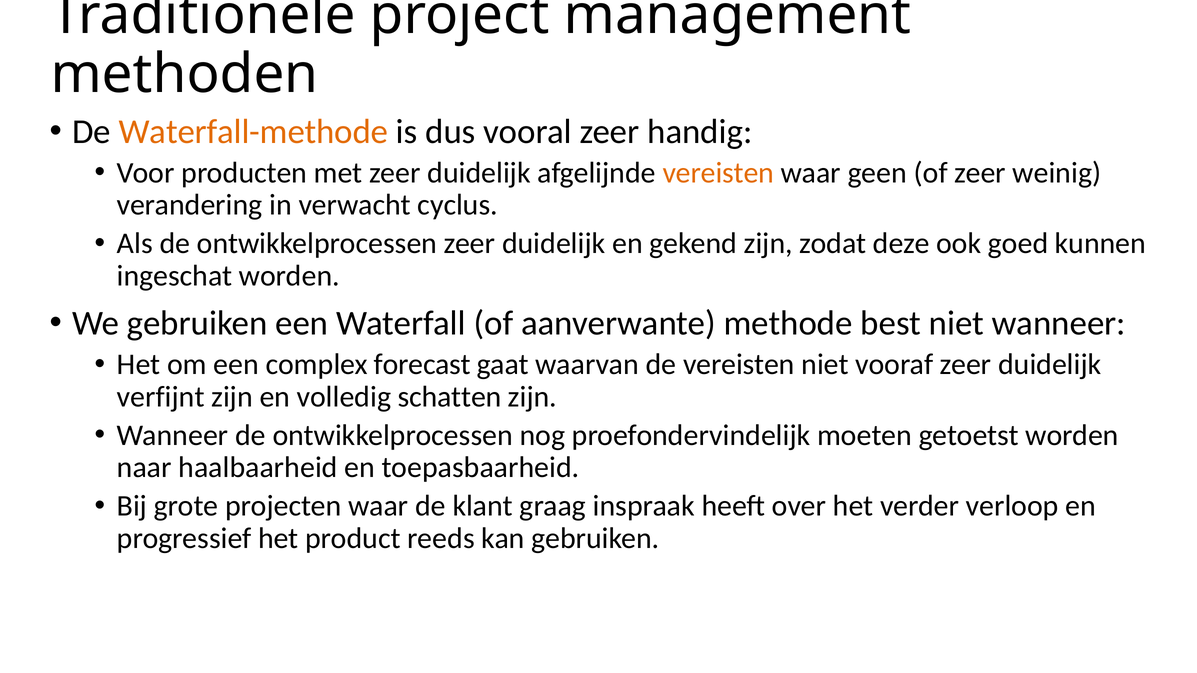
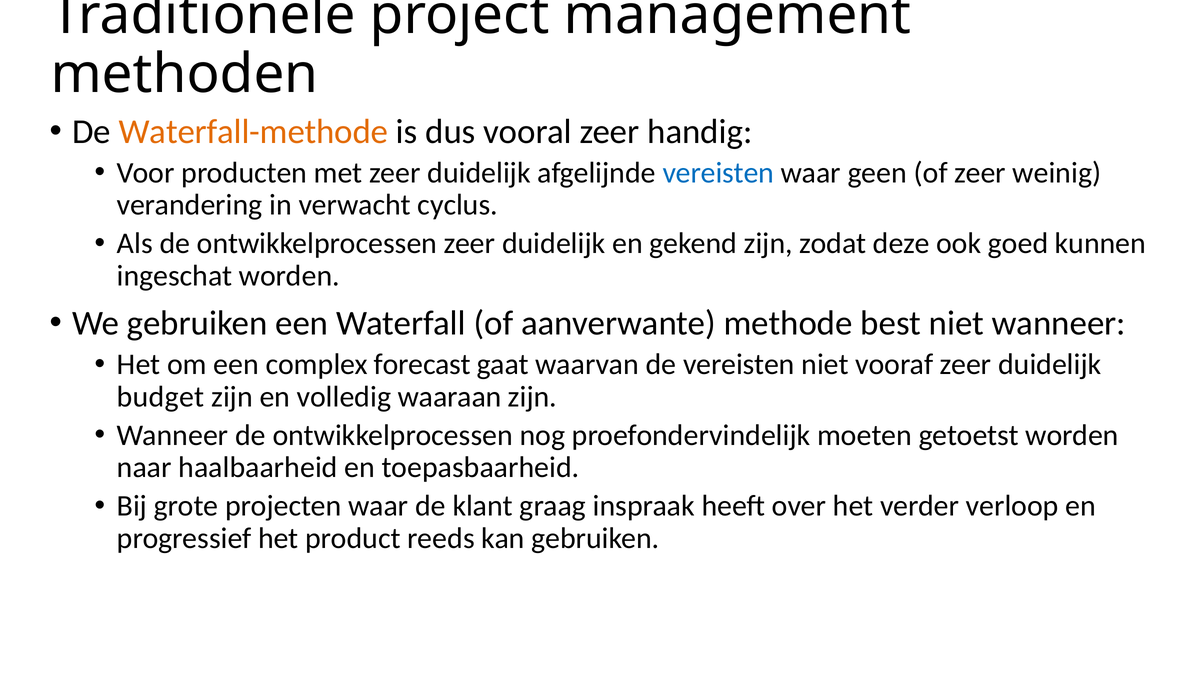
vereisten colour: orange -> blue (718, 173)
verfijnt: verfijnt -> budget (161, 397)
schatten: schatten -> waaraan (450, 397)
